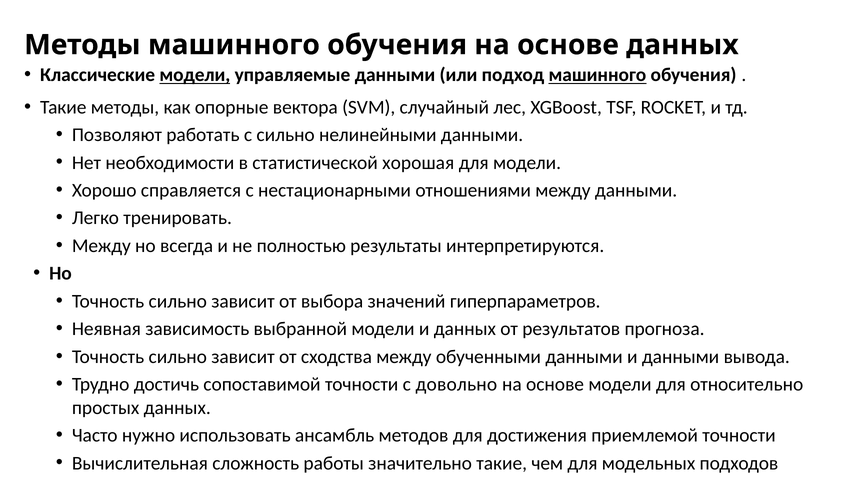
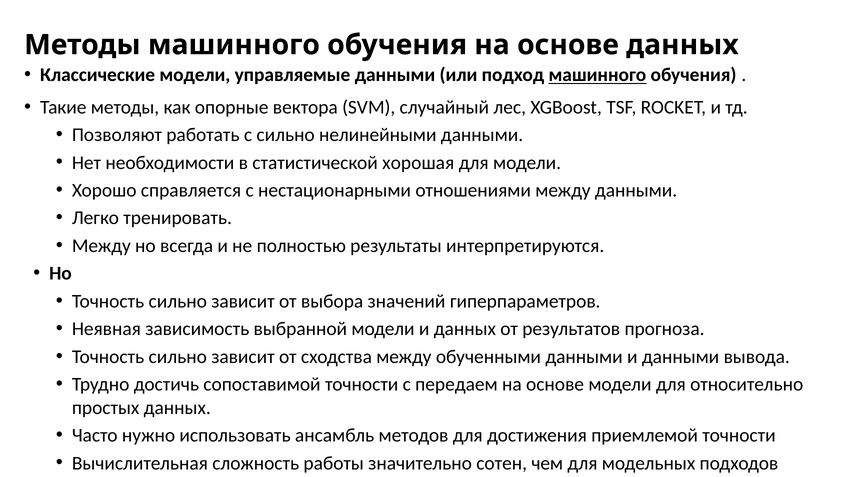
модели underline: present -> none (195, 75)
довольно: довольно -> передаем (456, 384)
значительно такие: такие -> сотен (502, 463)
